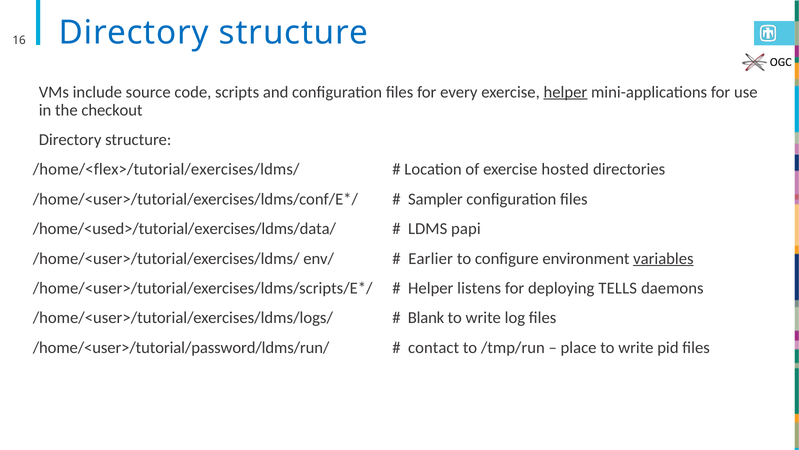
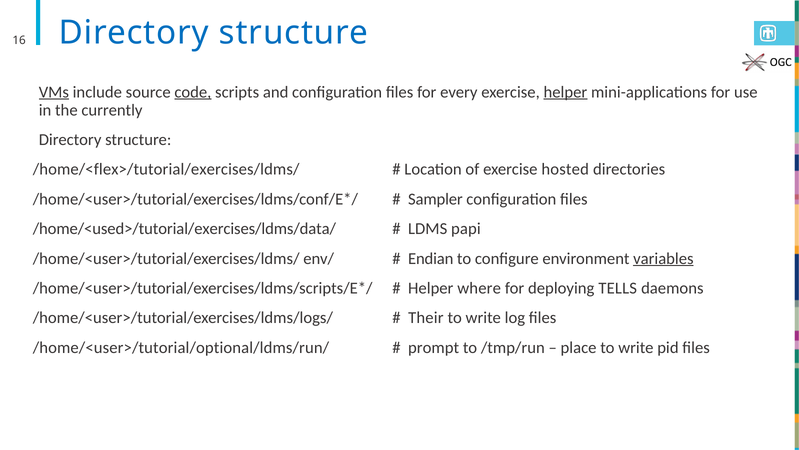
VMs underline: none -> present (54, 92)
code underline: none -> present (193, 92)
checkout: checkout -> currently (112, 110)
Earlier: Earlier -> Endian (431, 258)
listens: listens -> where (479, 288)
Blank: Blank -> Their (426, 318)
/home/<user>/tutorial/password/ldms/run/: /home/<user>/tutorial/password/ldms/run/ -> /home/<user>/tutorial/optional/ldms/run/ (181, 347)
contact: contact -> prompt (434, 347)
